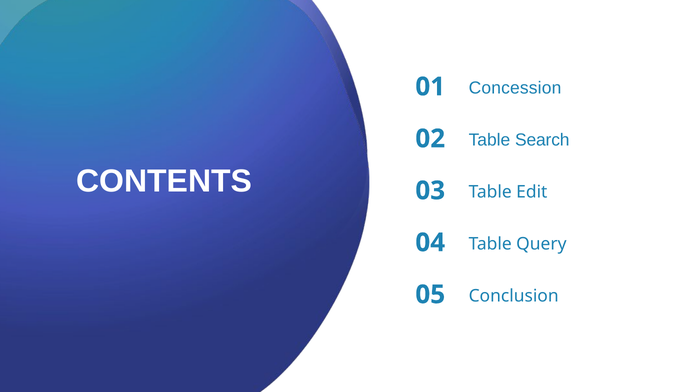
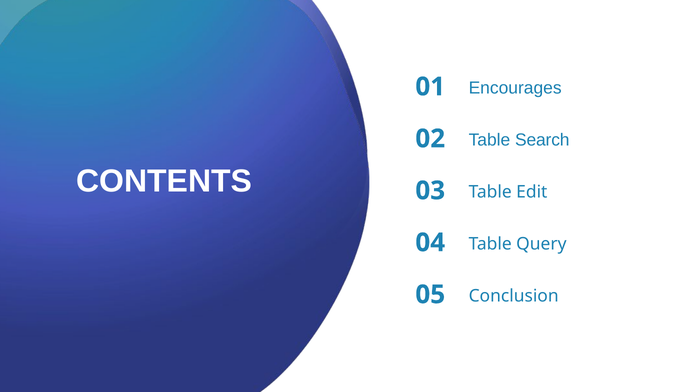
Concession: Concession -> Encourages (515, 88)
